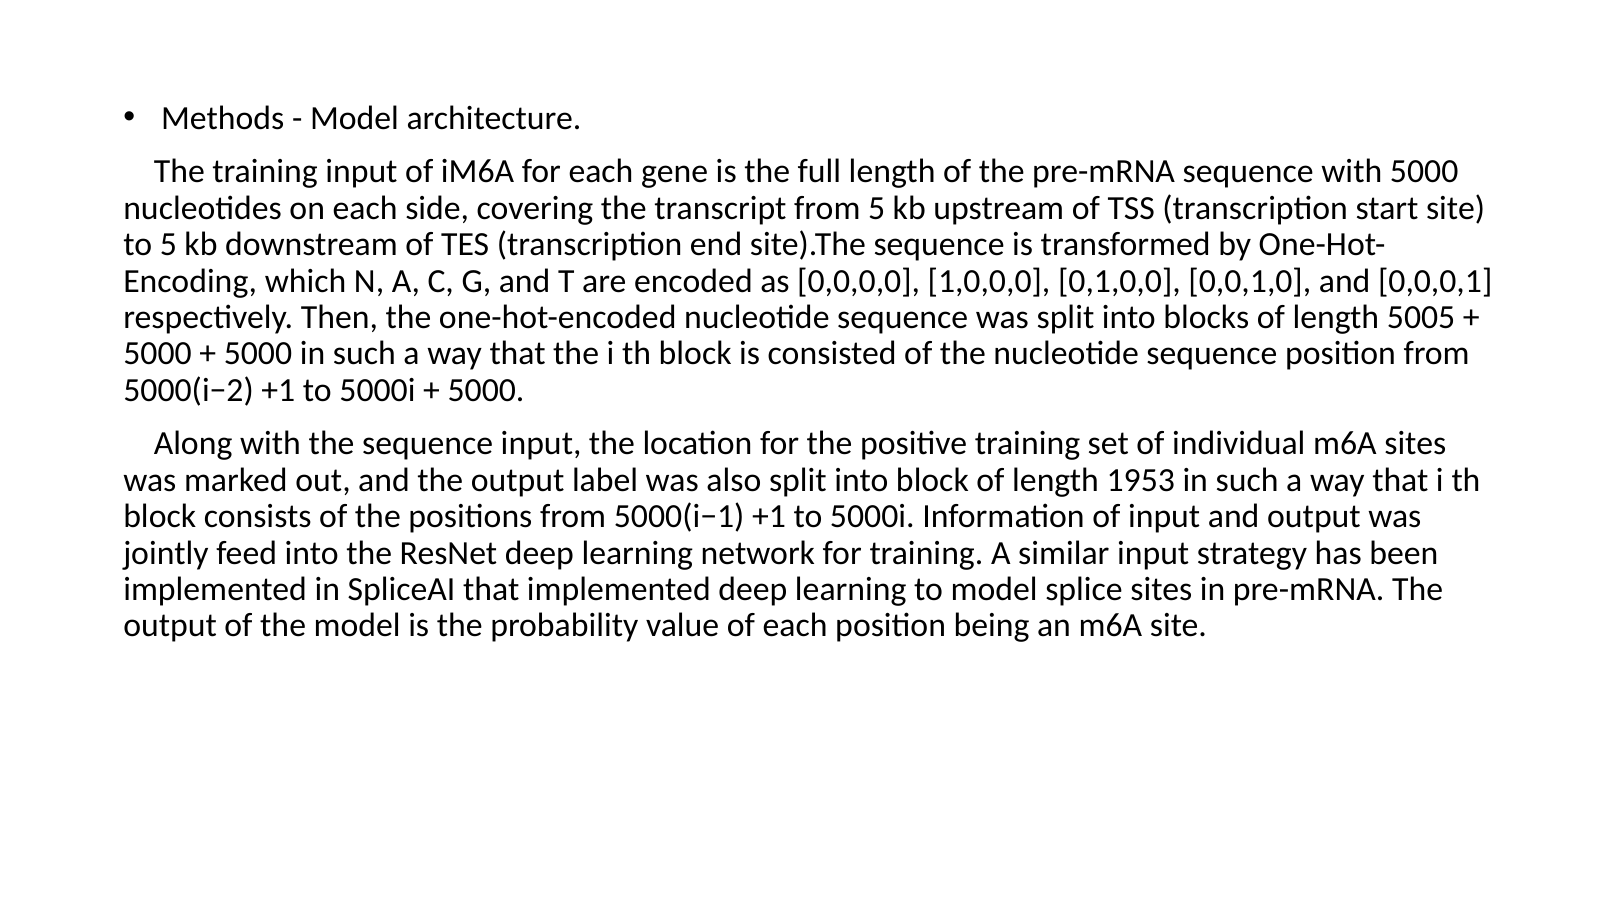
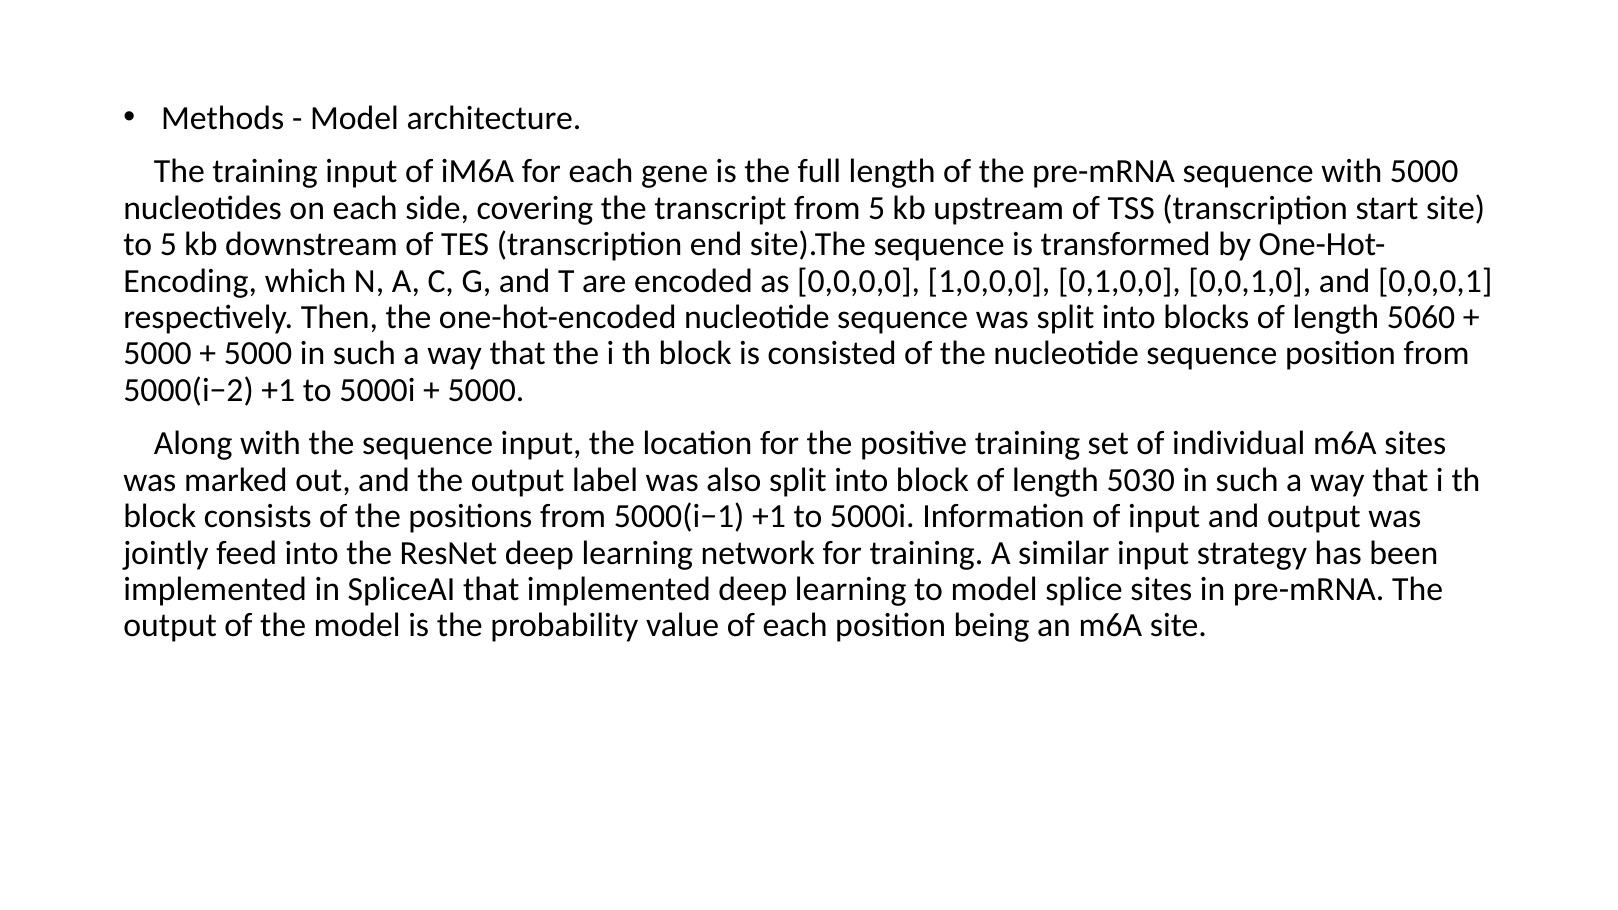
5005: 5005 -> 5060 (1421, 317)
1953: 1953 -> 5030 (1141, 480)
